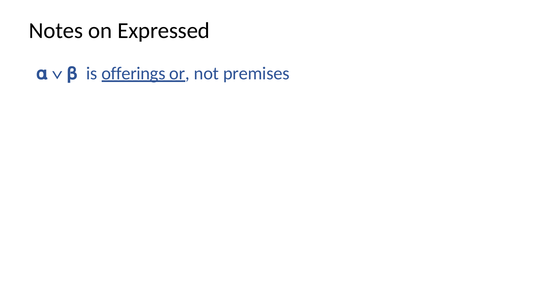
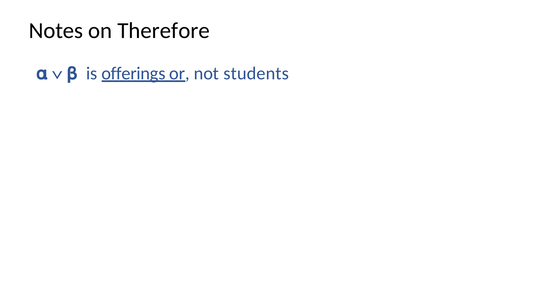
Expressed: Expressed -> Therefore (164, 31)
premises: premises -> students (256, 73)
